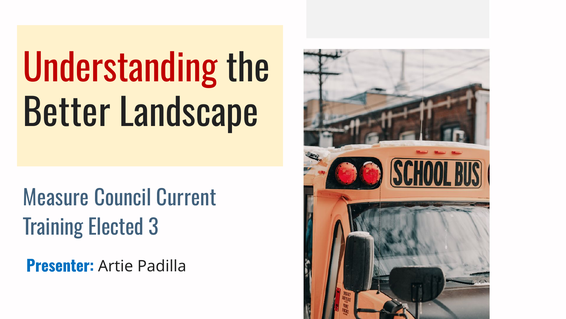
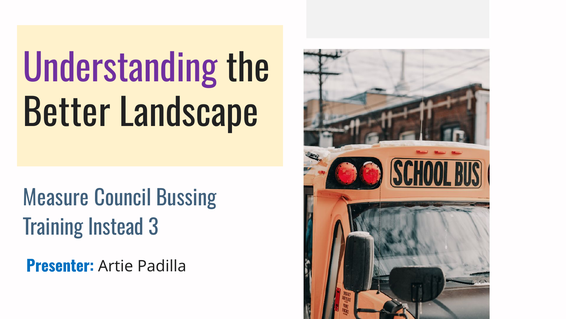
Understanding colour: red -> purple (120, 69)
Current: Current -> Bussing (186, 198)
Elected: Elected -> Instead (116, 227)
